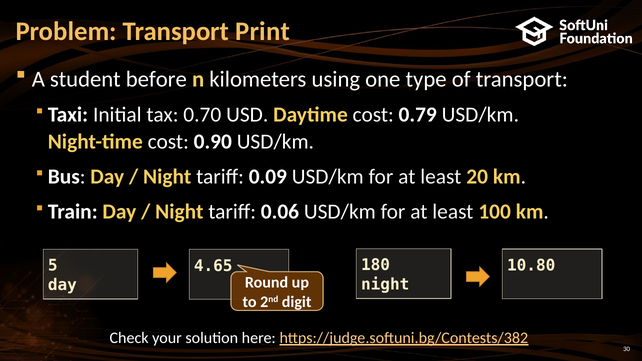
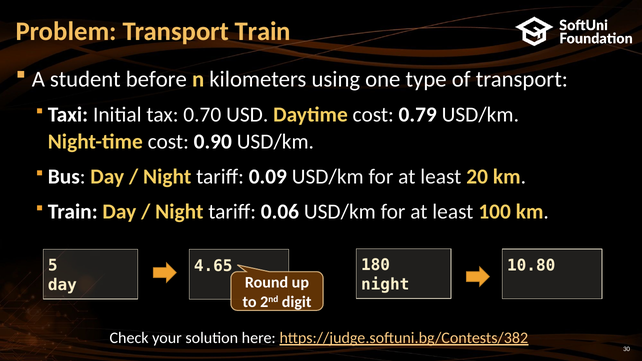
Transport Print: Print -> Train (263, 31)
